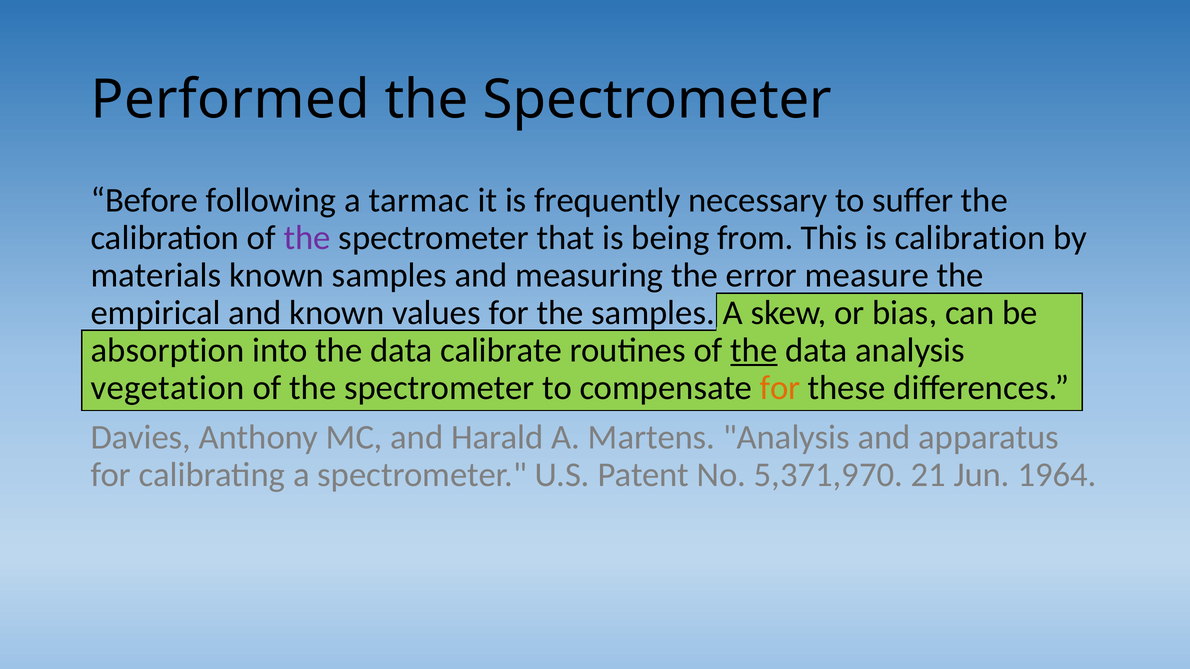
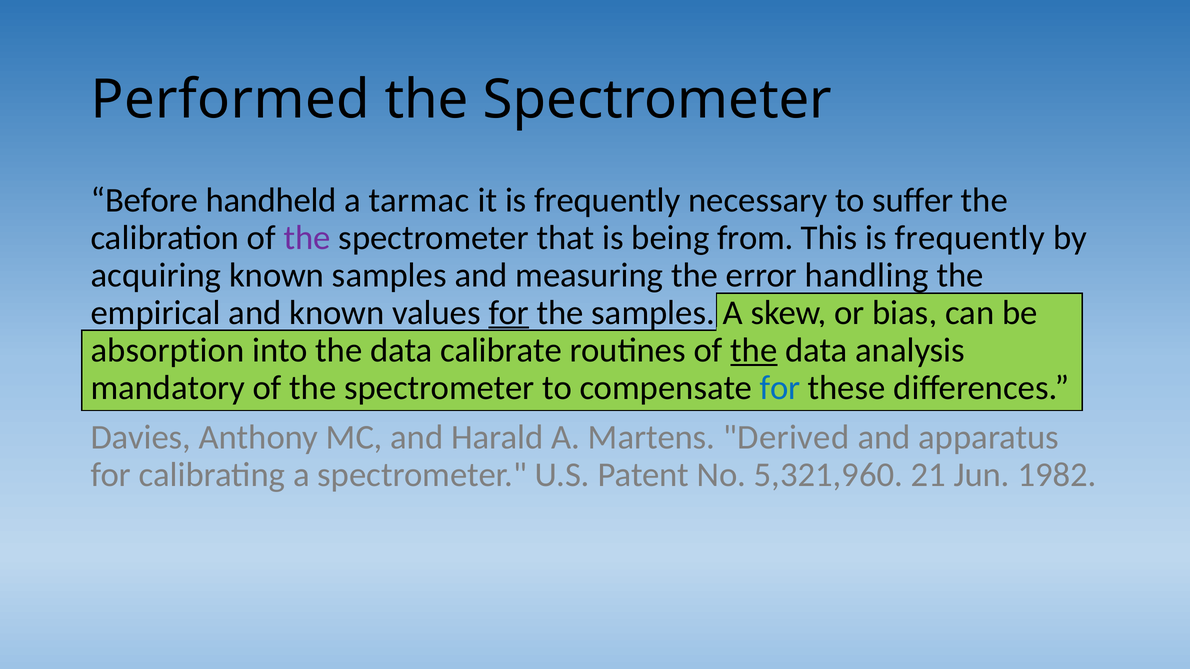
following: following -> handheld (271, 200)
This is calibration: calibration -> frequently (970, 238)
materials: materials -> acquiring (156, 275)
measure: measure -> handling (867, 275)
for underline: none -> present (509, 313)
vegetation: vegetation -> mandatory (168, 388)
for colour: orange -> blue (780, 388)
Martens Analysis: Analysis -> Derived (786, 438)
5,371,970: 5,371,970 -> 5,321,960 (828, 475)
1964: 1964 -> 1982 (1057, 475)
